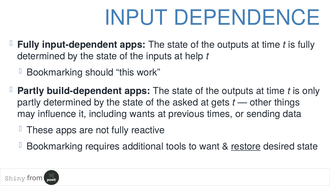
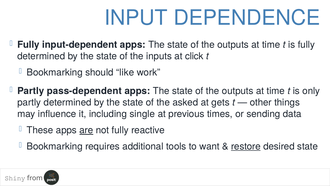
help: help -> click (194, 56)
this: this -> like (125, 72)
build-dependent: build-dependent -> pass-dependent (84, 91)
wants: wants -> single (142, 114)
are underline: none -> present (86, 130)
